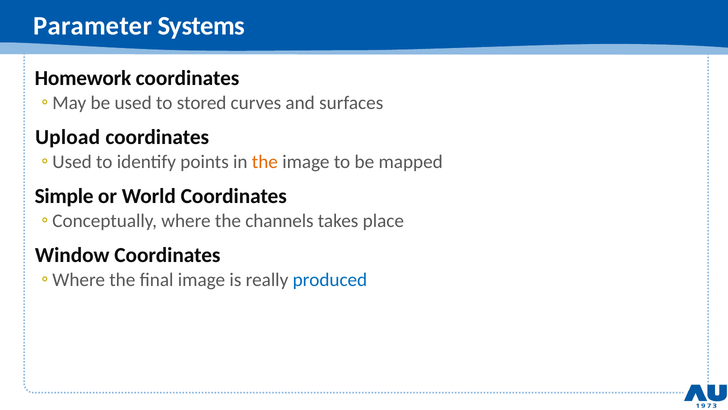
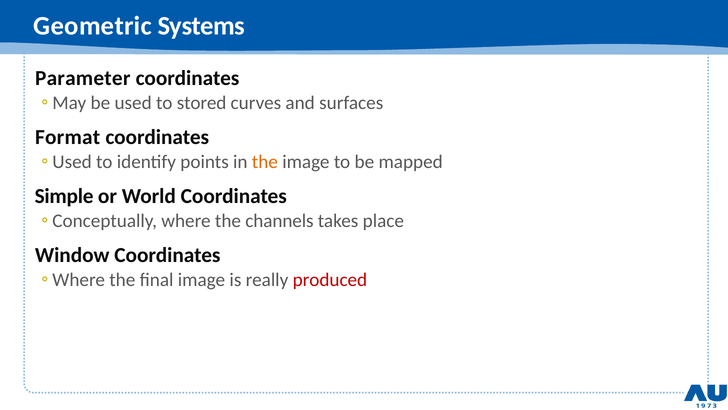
Parameter: Parameter -> Geometric (93, 26)
Homework: Homework -> Parameter (83, 78)
Upload: Upload -> Format (68, 137)
produced colour: blue -> red (330, 280)
